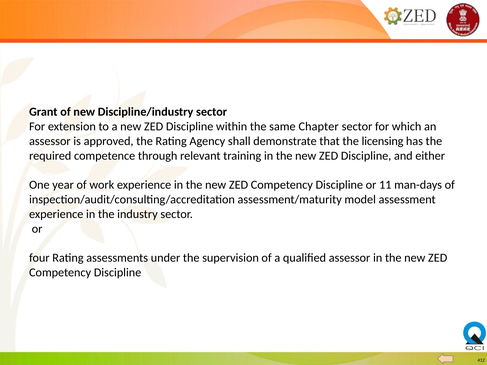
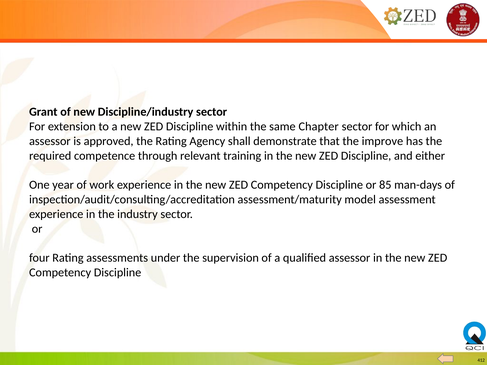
licensing: licensing -> improve (382, 141)
11: 11 -> 85 (385, 185)
